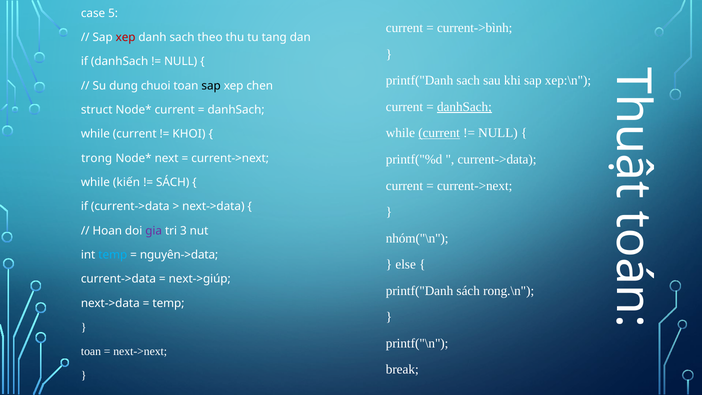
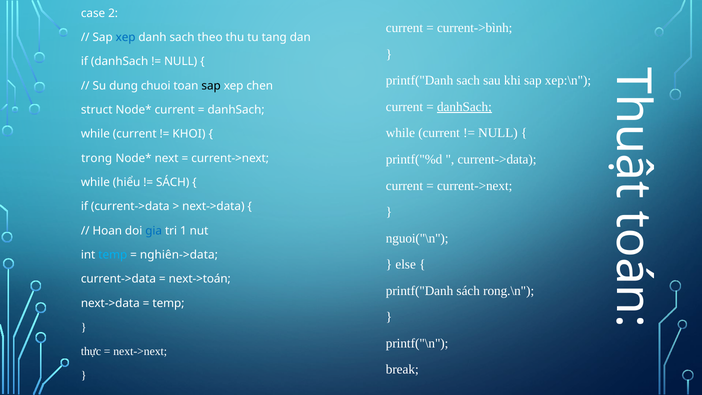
5: 5 -> 2 (113, 13)
xep colour: red -> blue (126, 37)
current underline: present -> none (439, 133)
kiến: kiến -> hiểu (127, 182)
gia colour: purple -> blue (154, 231)
3: 3 -> 1 (183, 231)
nhóm("\n: nhóm("\n -> nguoi("\n (417, 238)
nguyên->data: nguyên->data -> nghiên->data (179, 255)
next->giúp: next->giúp -> next->toán (200, 279)
toan: toan -> thực (91, 351)
